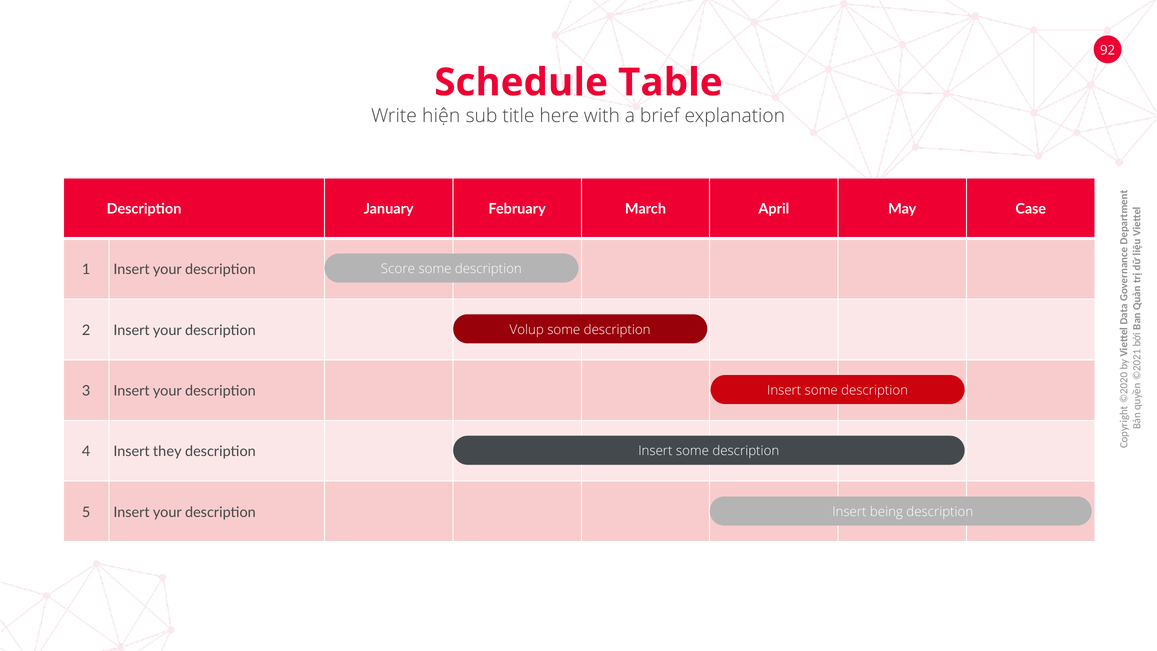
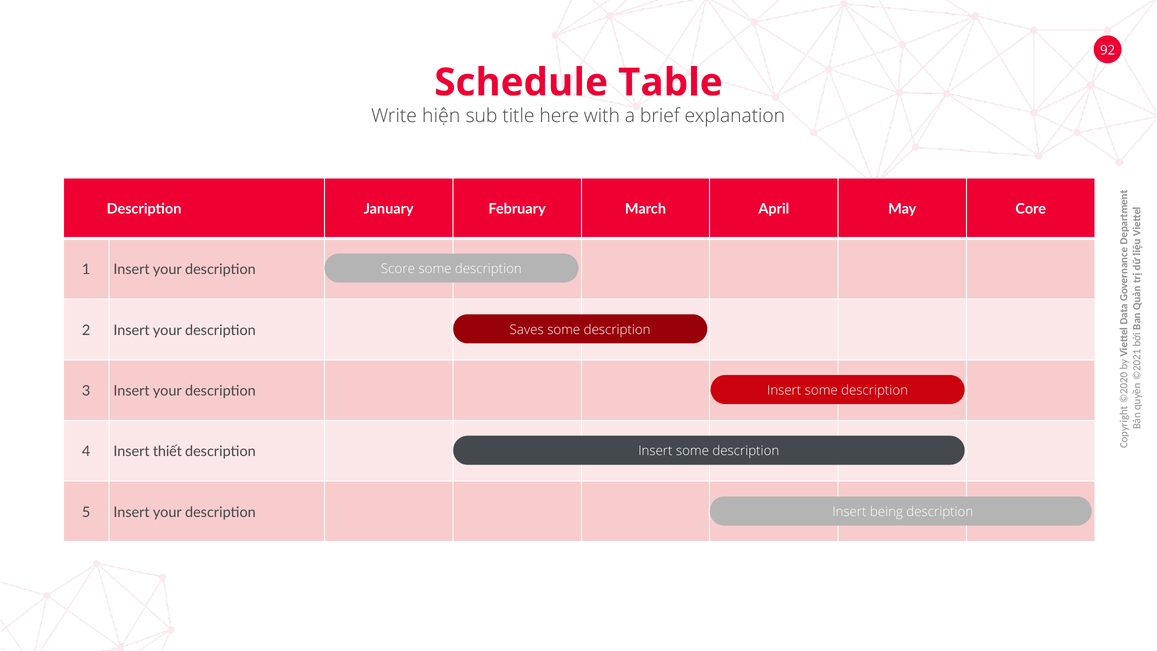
Case: Case -> Core (1031, 209)
Volup: Volup -> Saves (527, 330)
they: they -> thiết (167, 451)
